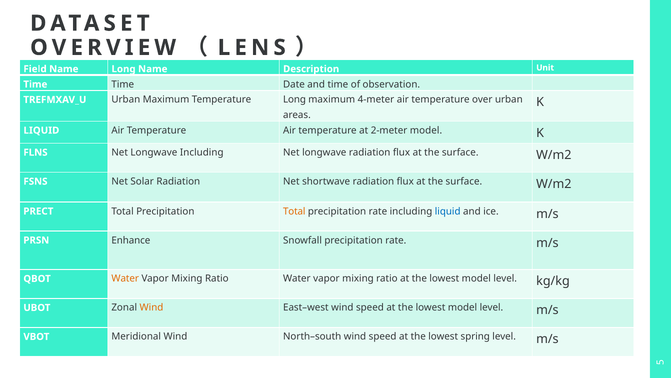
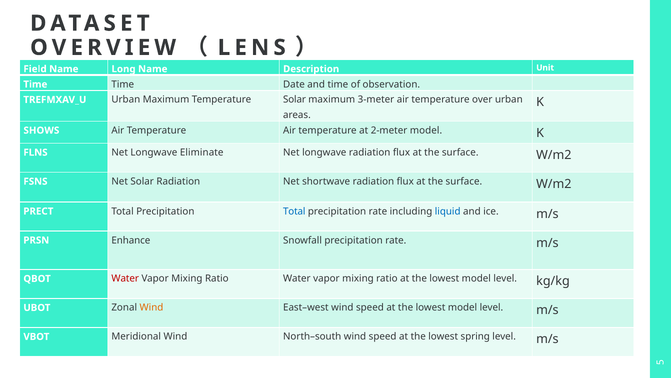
Temperature Long: Long -> Solar (294, 100)
4-meter: 4-meter -> 3-meter (376, 100)
LIQUID: LIQUID -> SHOWS (41, 130)
Longwave Including: Including -> Eliminate (202, 152)
Total colour: orange -> blue (294, 211)
Water colour: orange -> red (125, 278)
